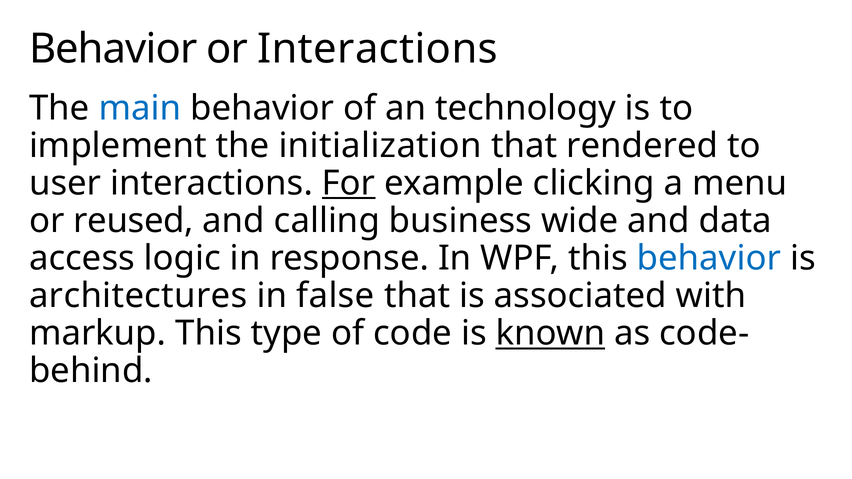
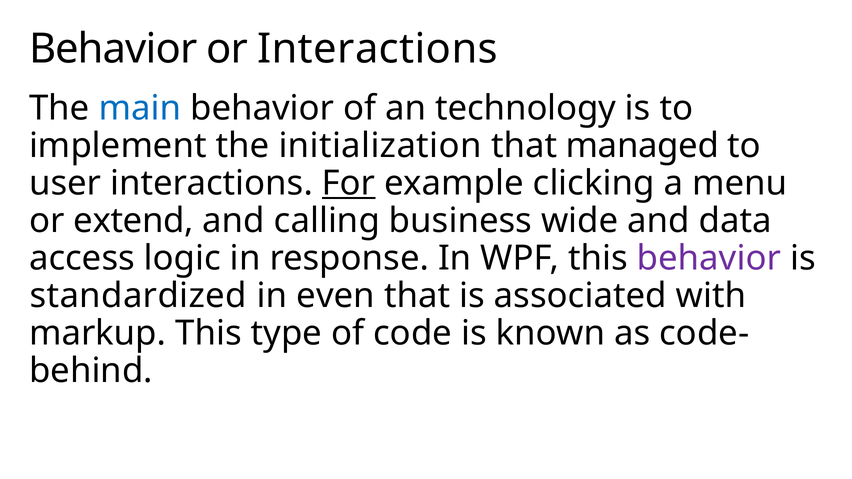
rendered: rendered -> managed (642, 146)
reused: reused -> extend (134, 221)
behavior colour: blue -> purple (709, 258)
architectures: architectures -> standardized (138, 296)
false: false -> even (336, 296)
known underline: present -> none (550, 334)
